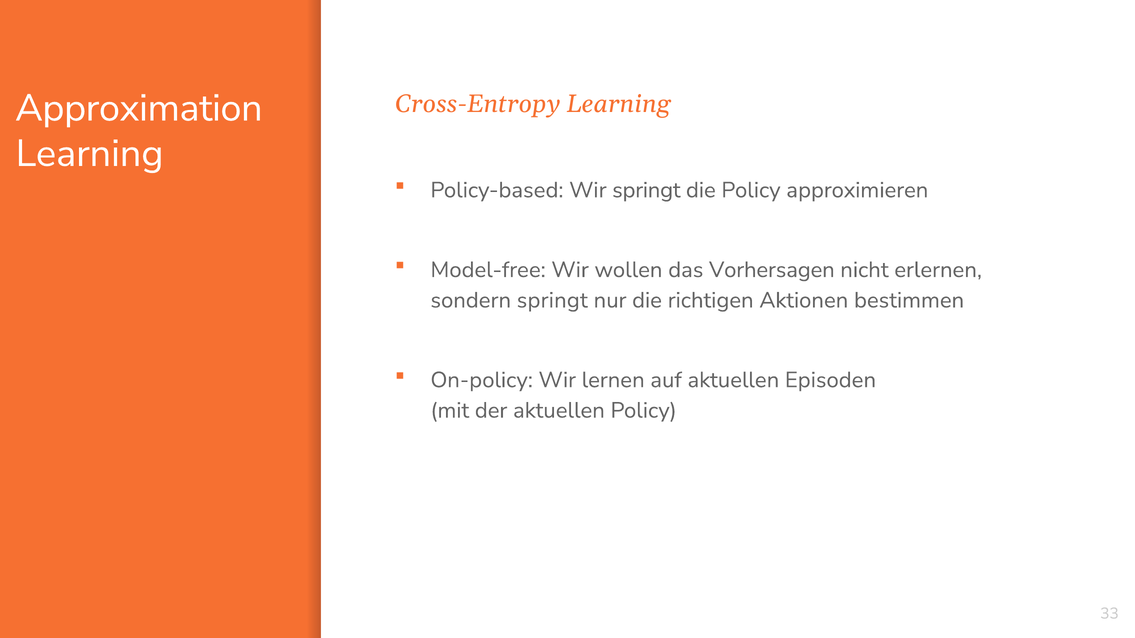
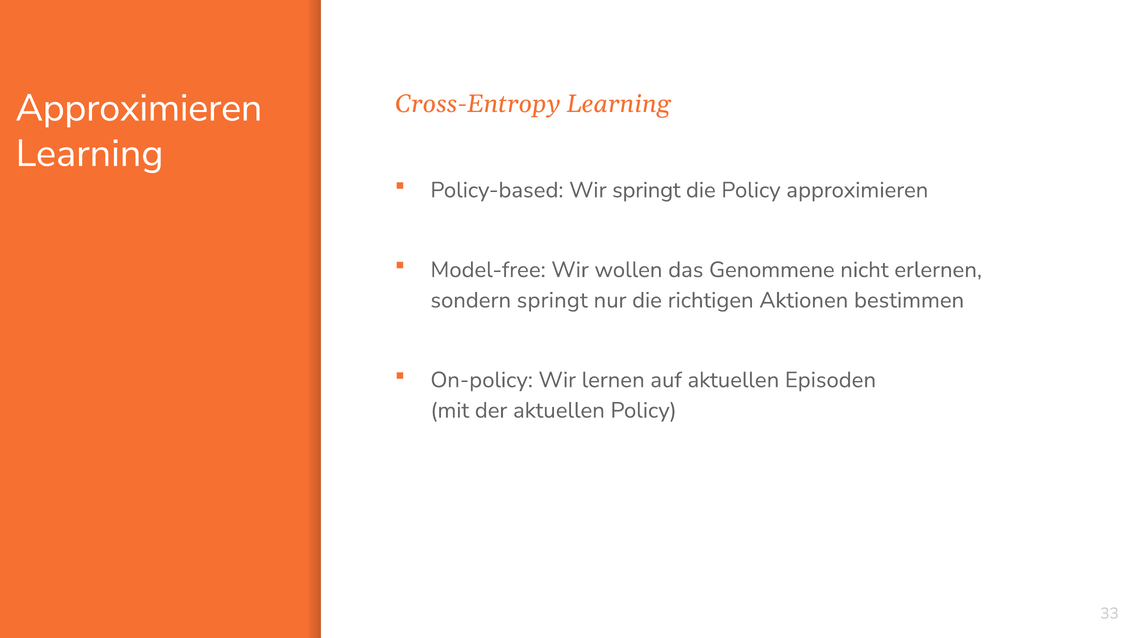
Approximation: Approximation -> Approximieren (139, 108)
Vorhersagen: Vorhersagen -> Genommene (772, 270)
